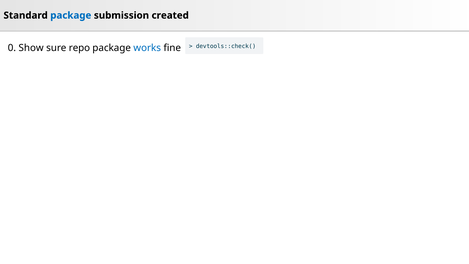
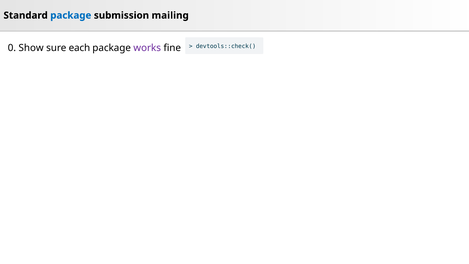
created: created -> mailing (170, 15)
repo: repo -> each (79, 48)
works colour: blue -> purple (147, 48)
